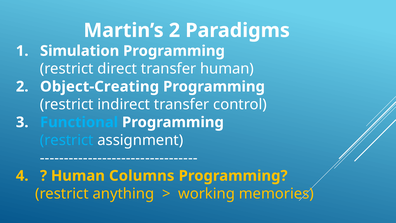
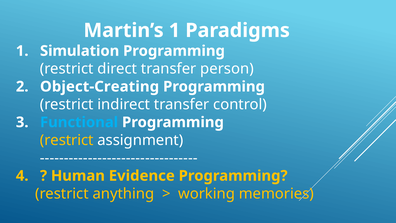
Martin’s 2: 2 -> 1 (174, 30)
transfer human: human -> person (227, 69)
restrict colour: light blue -> yellow (67, 140)
Columns: Columns -> Evidence (142, 176)
